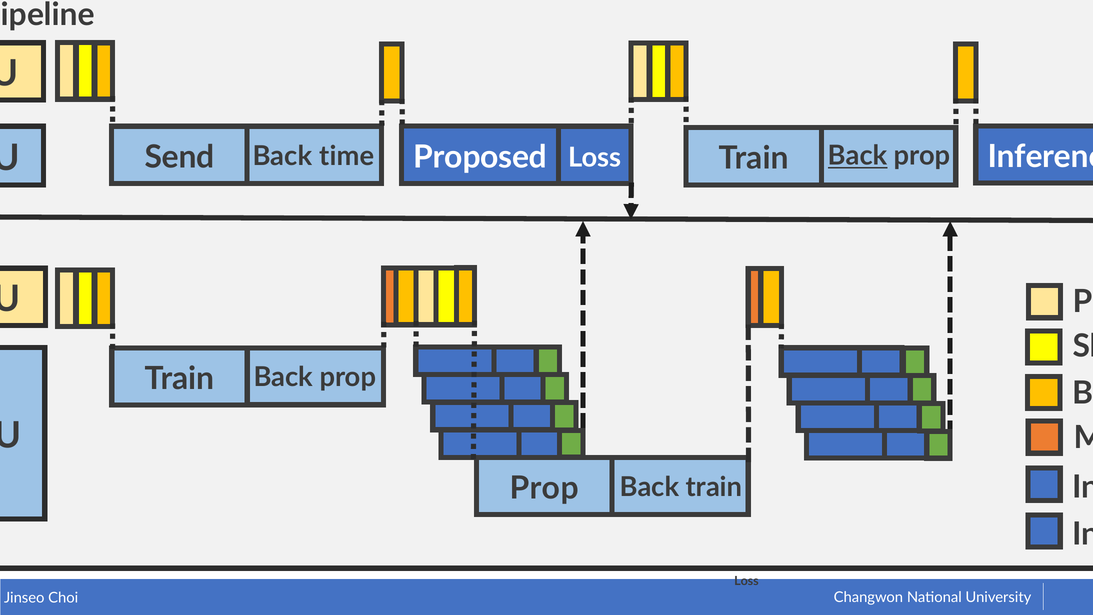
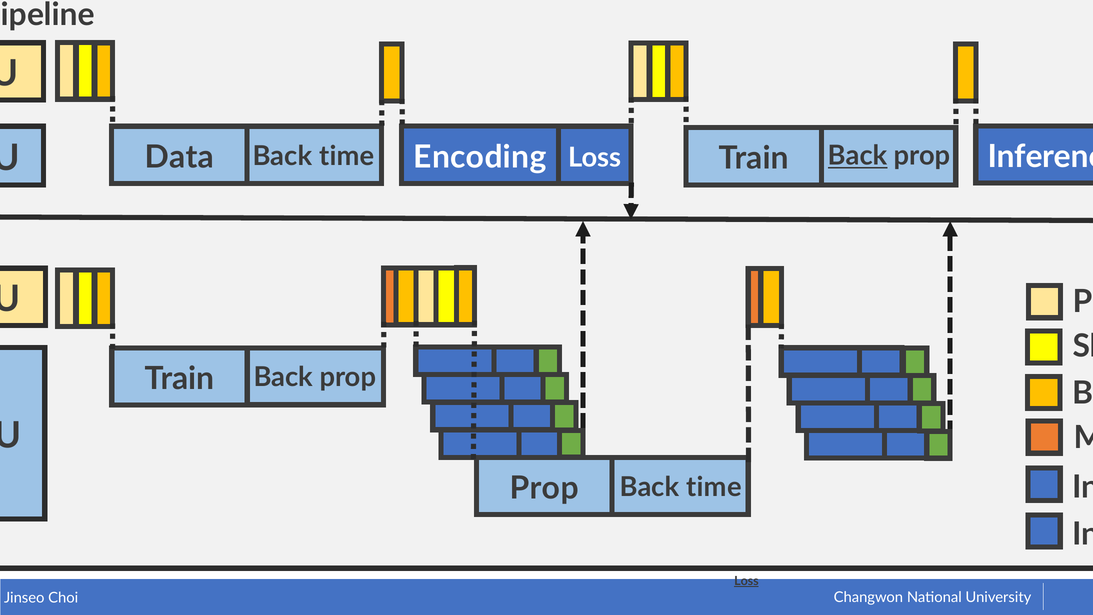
Proposed: Proposed -> Encoding (480, 157)
Send: Send -> Data (179, 157)
train: train -> time (714, 487)
Loss underline: none -> present (746, 581)
